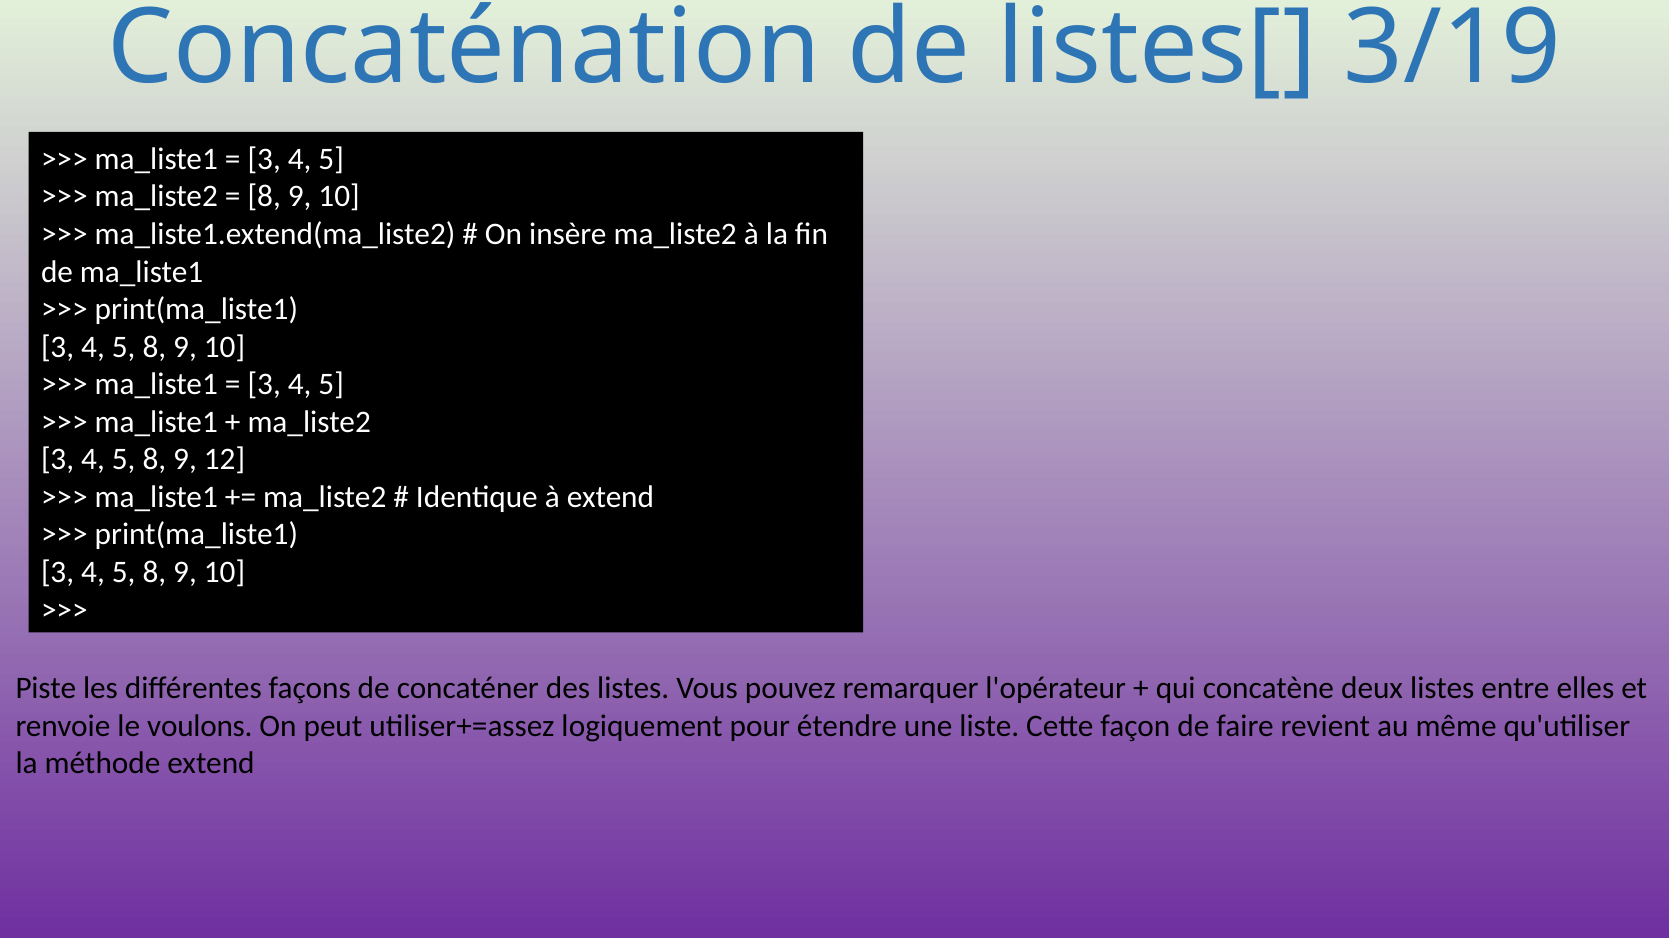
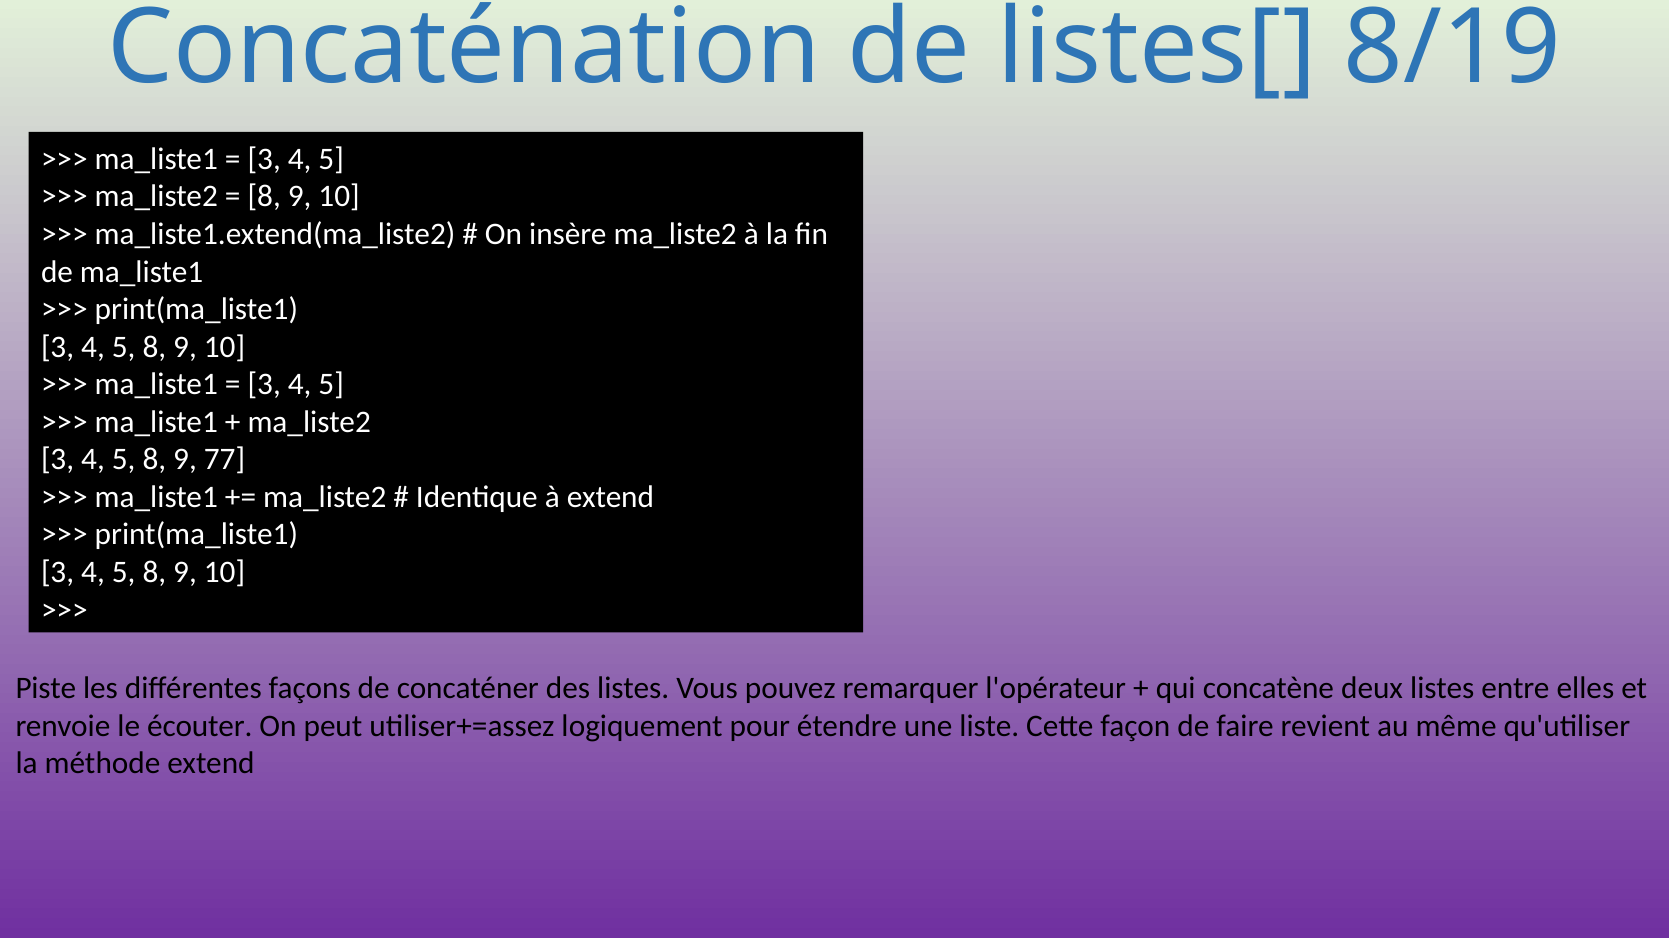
3/19: 3/19 -> 8/19 (1453, 48)
12: 12 -> 77 (224, 459)
voulons: voulons -> écouter (200, 726)
